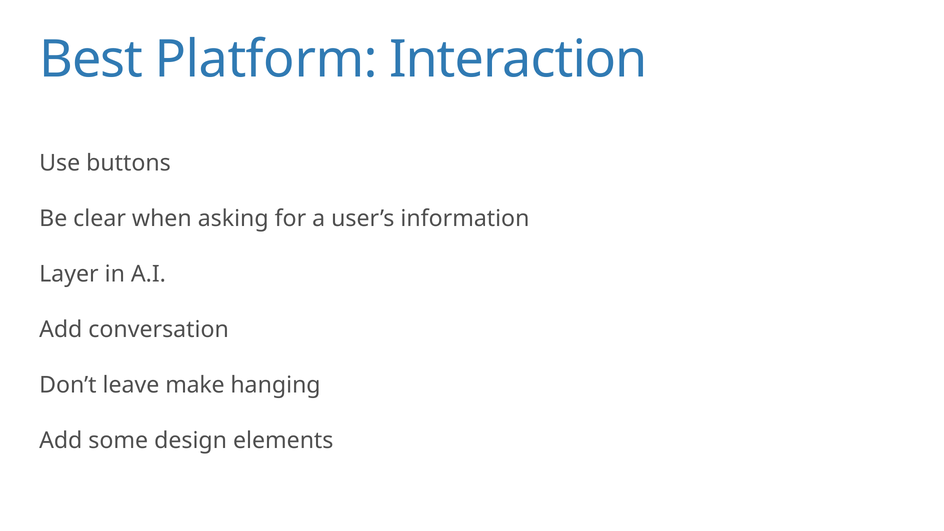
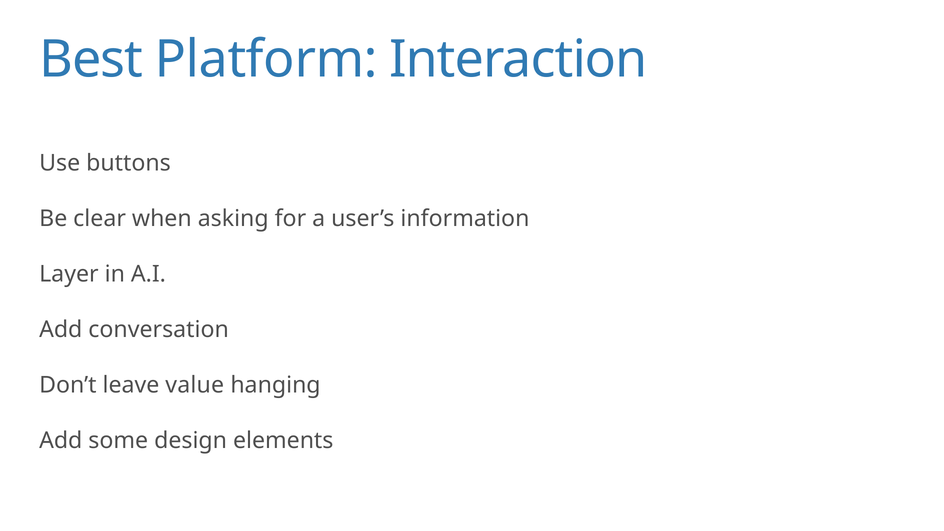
make: make -> value (195, 385)
